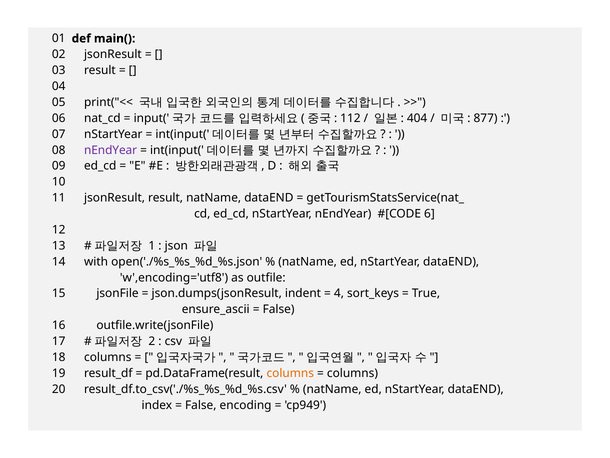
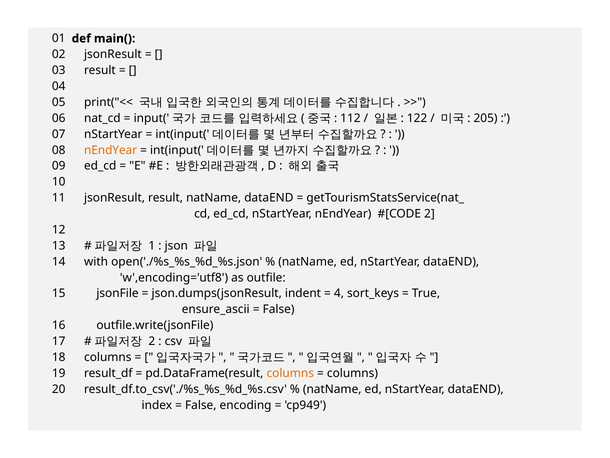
404: 404 -> 122 (417, 118)
877: 877 -> 205 (486, 118)
nEndYear colour: purple -> orange (111, 150)
6: 6 -> 2 (429, 214)
